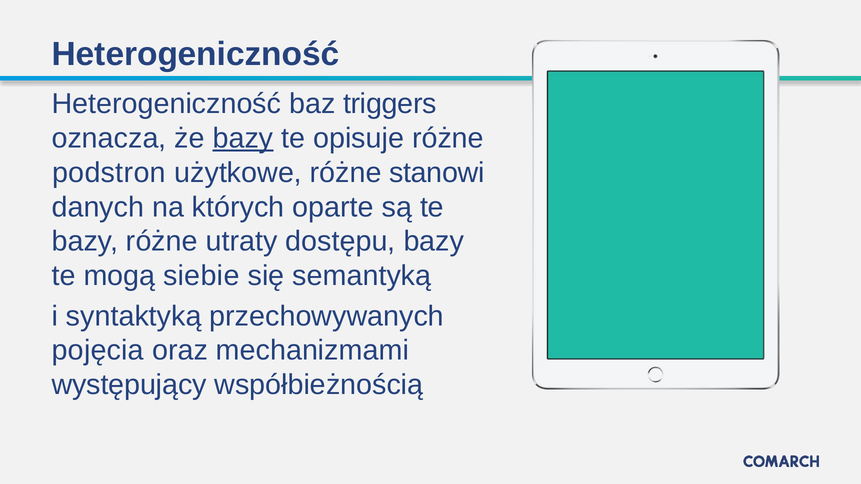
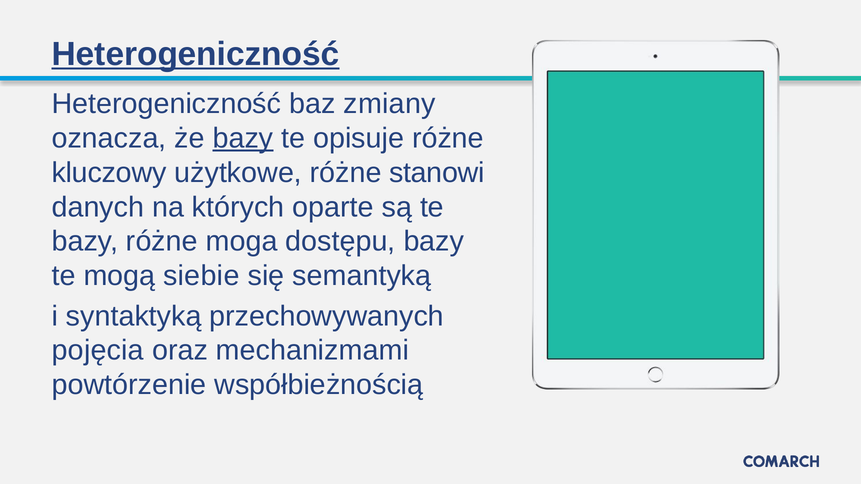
Heterogeniczność underline: none -> present (196, 54)
triggers: triggers -> zmiany (390, 104)
podstron: podstron -> kluczowy (109, 173)
utraty: utraty -> moga (242, 242)
występujący: występujący -> powtórzenie (129, 385)
